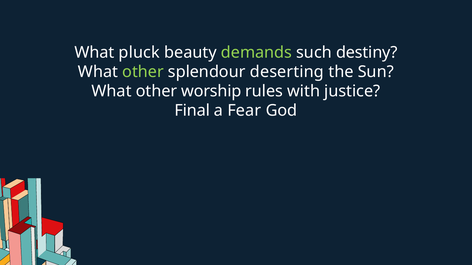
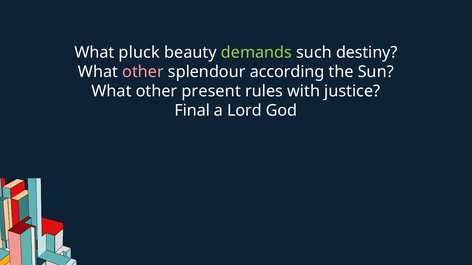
other colour: light green -> pink (143, 72)
deserting: deserting -> according (287, 72)
worship: worship -> present (211, 91)
Fear: Fear -> Lord (244, 111)
